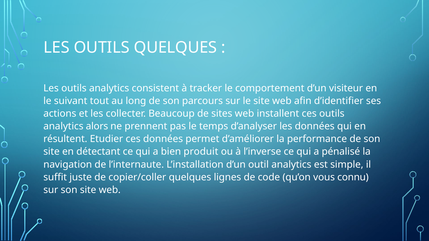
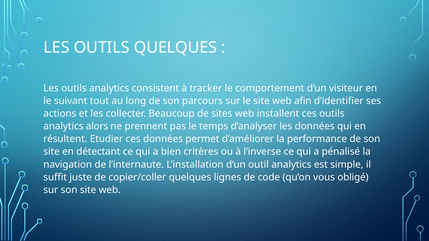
produit: produit -> critères (201, 152)
connu: connu -> obligé (353, 177)
